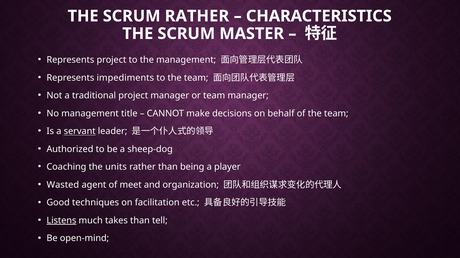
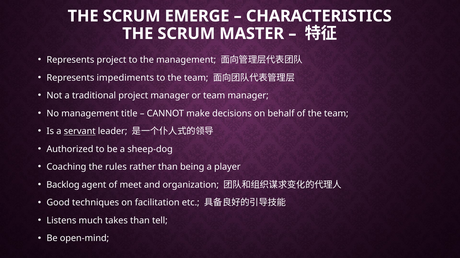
SCRUM RATHER: RATHER -> EMERGE (197, 16)
units: units -> rules (116, 167)
Wasted: Wasted -> Backlog (63, 185)
Listens underline: present -> none (61, 221)
